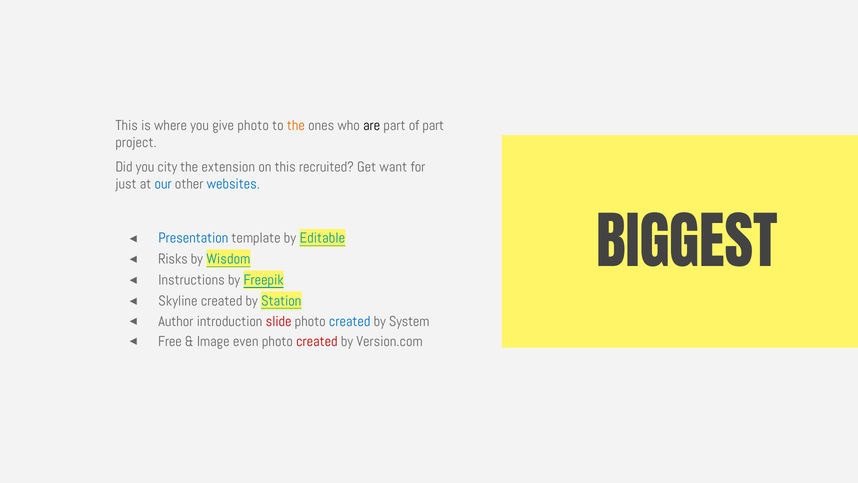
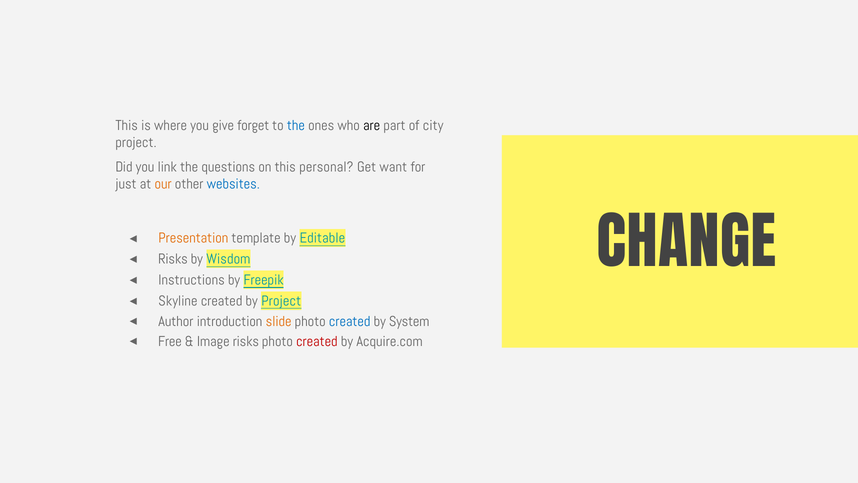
give photo: photo -> forget (253, 125)
the colour: orange -> blue (296, 125)
of part: part -> city (433, 125)
city: city -> link (167, 167)
extension: extension -> questions (228, 167)
recruited: recruited -> personal (326, 167)
our colour: blue -> orange (163, 184)
BIGGEST: BIGGEST -> CHANGE (687, 246)
Presentation colour: blue -> orange (193, 238)
by Station: Station -> Project (281, 301)
slide colour: red -> orange (279, 321)
Image even: even -> risks (246, 341)
Version.com: Version.com -> Acquire.com (390, 341)
